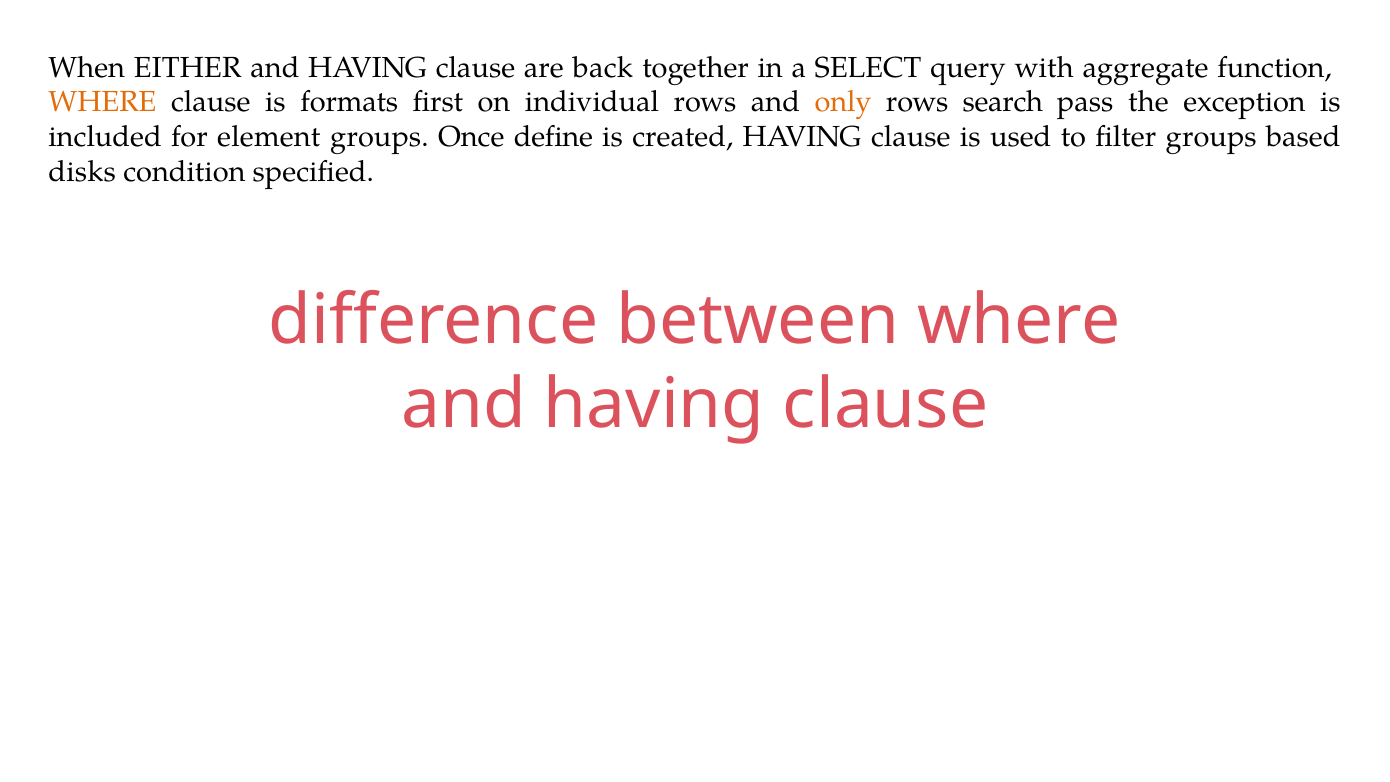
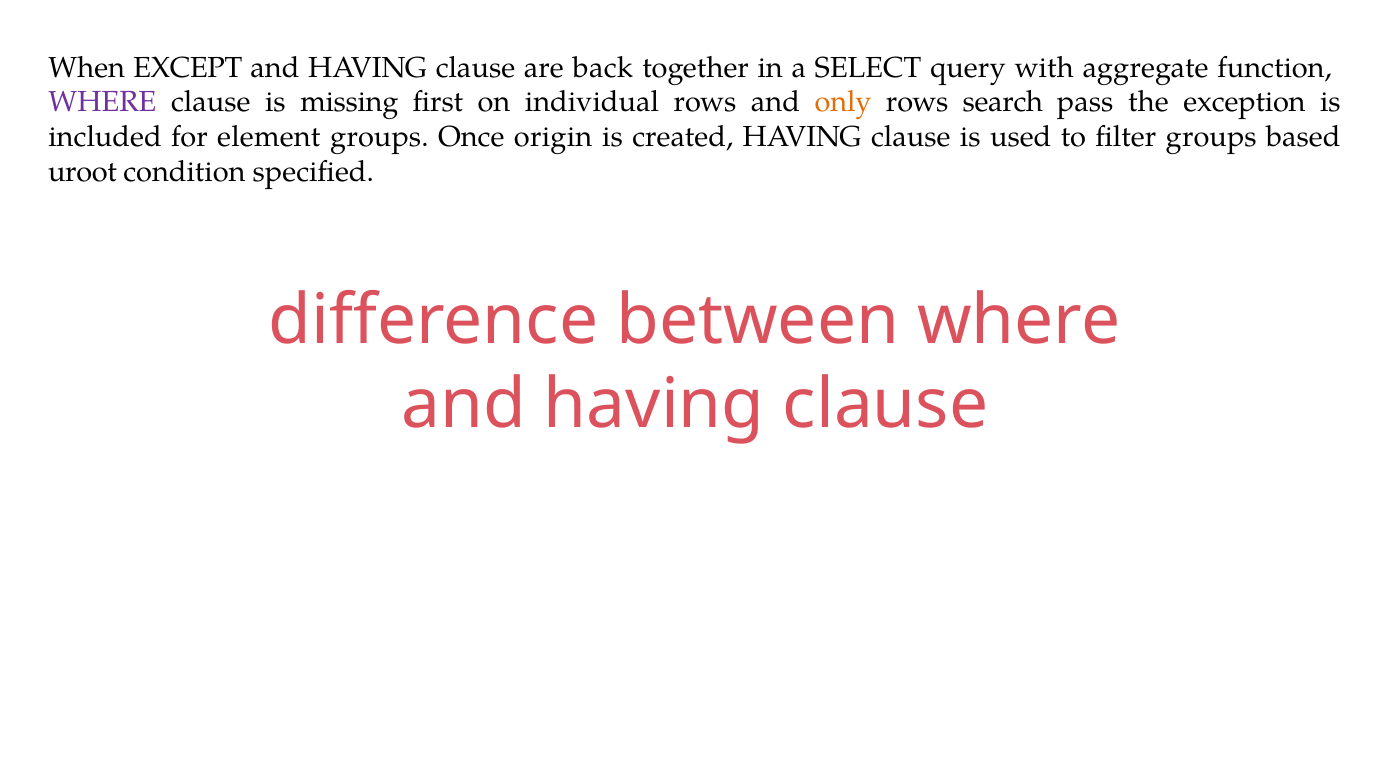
EITHER: EITHER -> EXCEPT (188, 68)
WHERE colour: orange -> purple (102, 102)
formats: formats -> missing (349, 102)
define: define -> origin (553, 137)
disks: disks -> uroot (82, 172)
